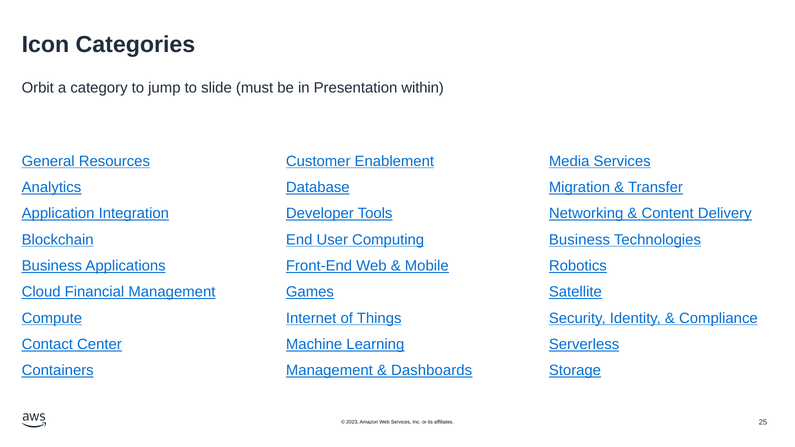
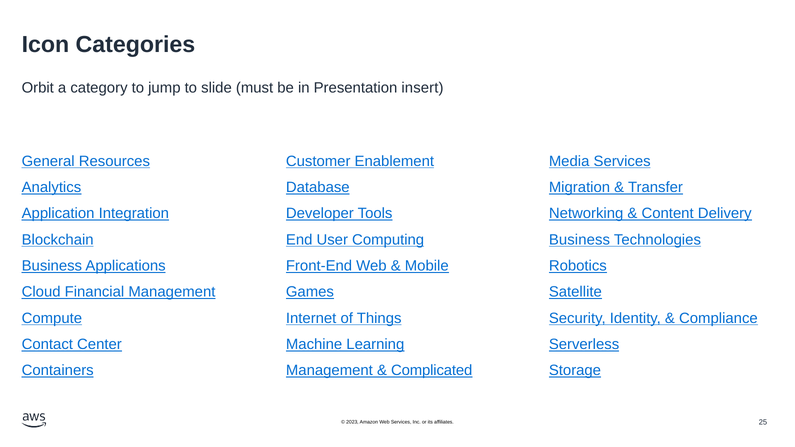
within: within -> insert (422, 88)
Dashboards: Dashboards -> Complicated (432, 371)
